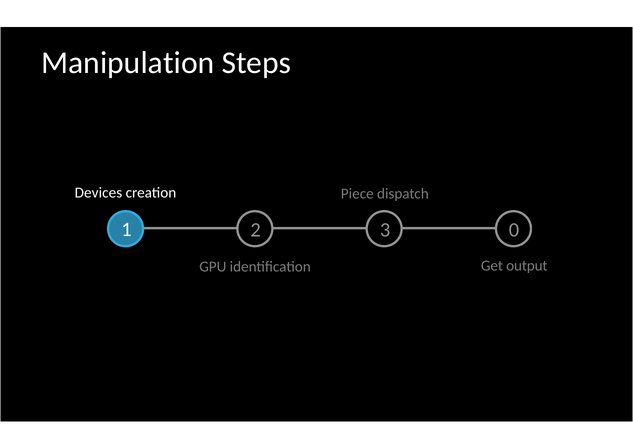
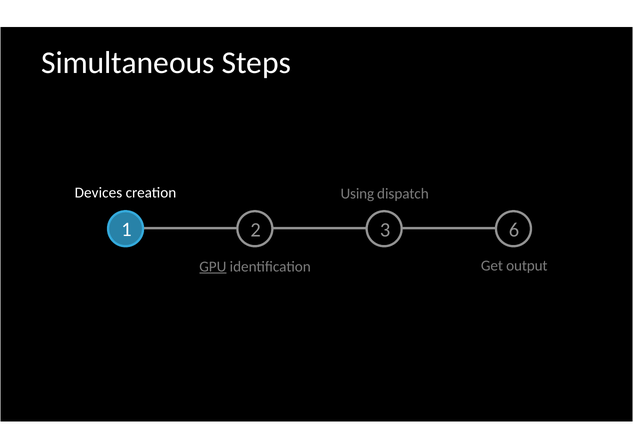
Manipulation: Manipulation -> Simultaneous (128, 63)
Piece: Piece -> Using (357, 193)
0: 0 -> 6 (514, 230)
GPU underline: none -> present (213, 266)
